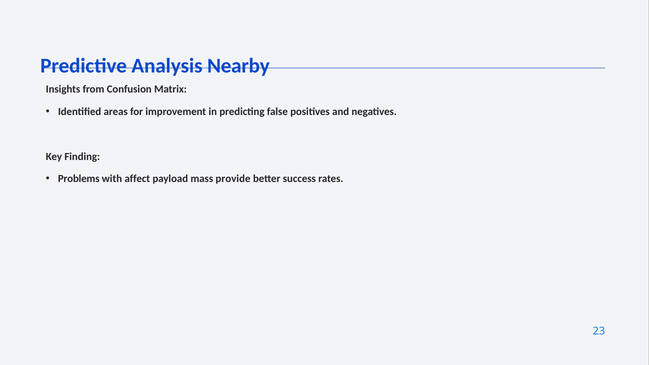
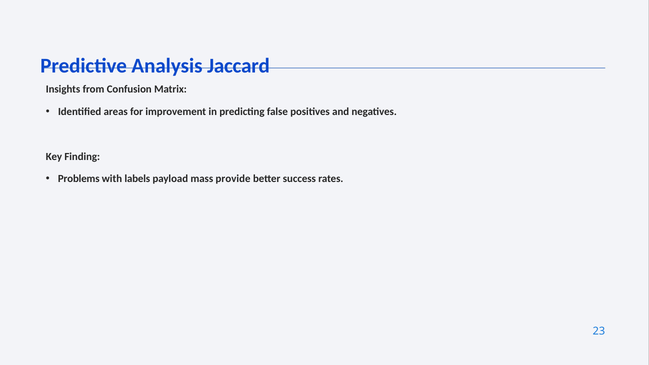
Nearby: Nearby -> Jaccard (238, 66)
affect: affect -> labels (137, 179)
